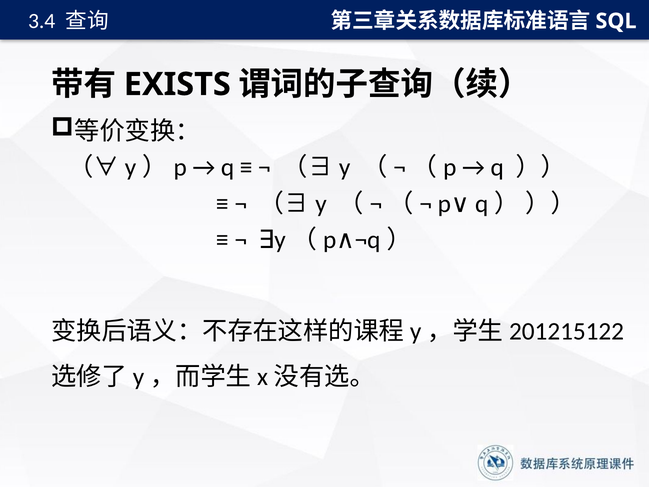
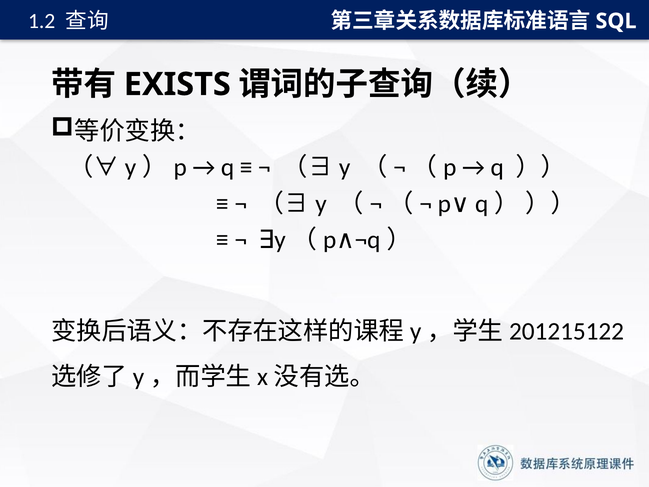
3.4: 3.4 -> 1.2 (42, 21)
